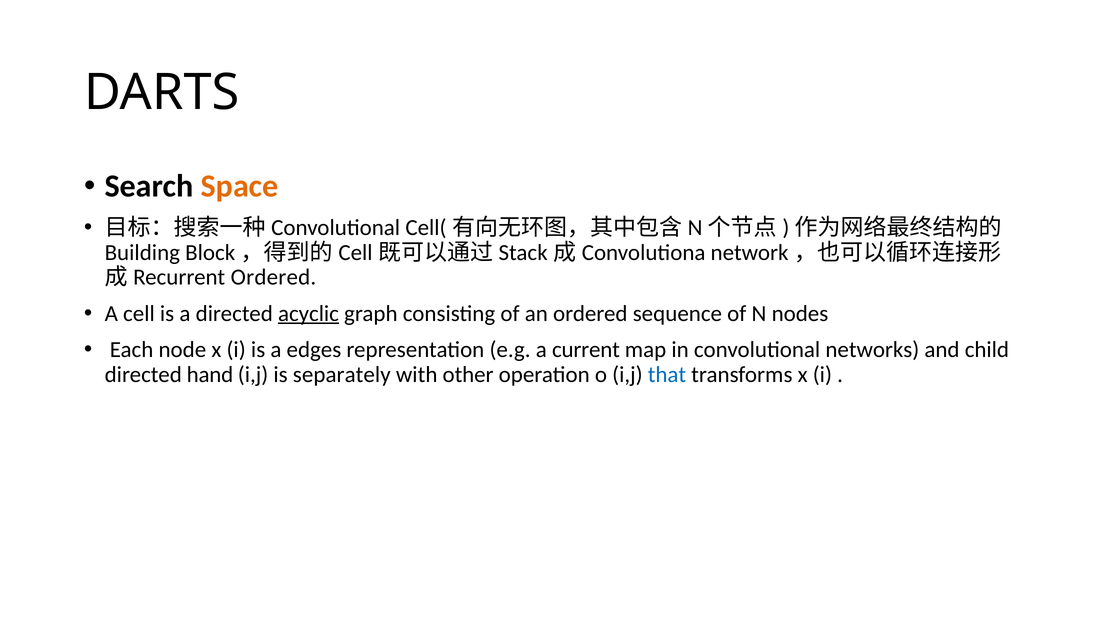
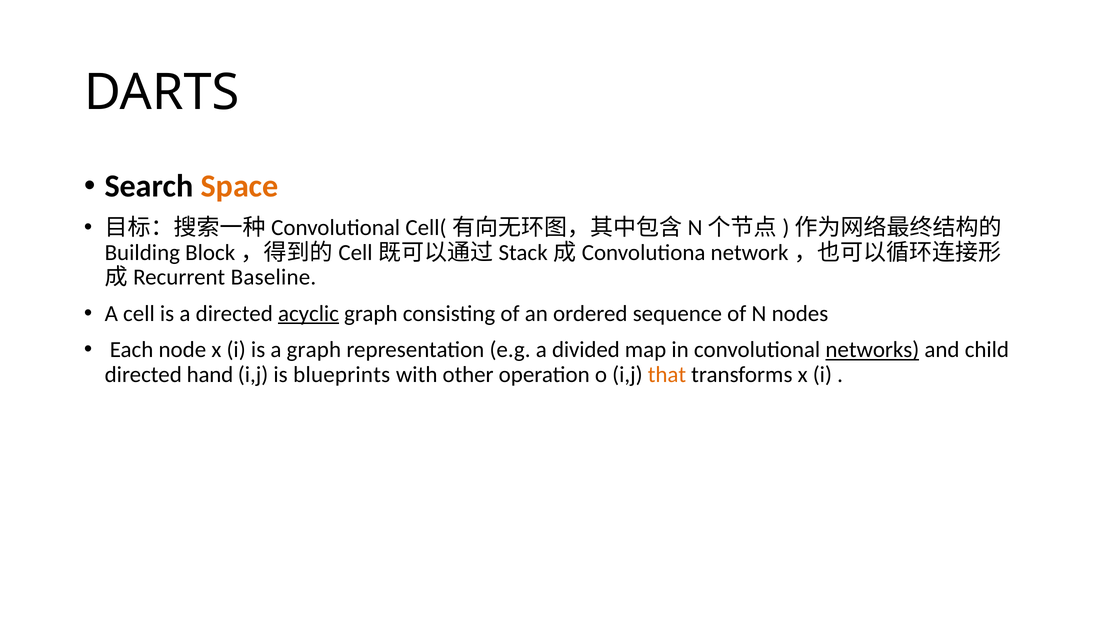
Ordered: Ordered -> Baseline (274, 277)
a edges: edges -> graph (314, 350)
current: current -> divided (586, 350)
networks underline: none -> present (872, 350)
separately: separately -> blueprints (342, 375)
that colour: blue -> orange (667, 375)
